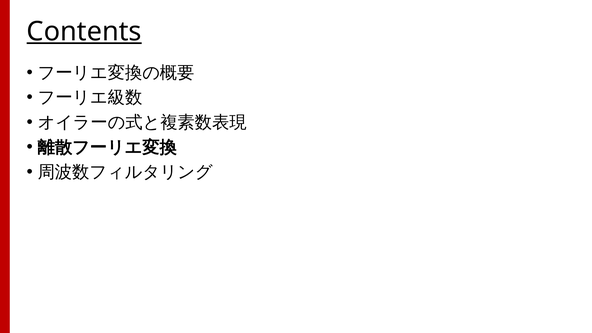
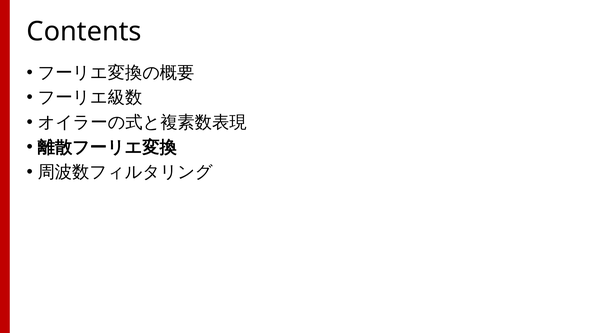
Contents underline: present -> none (84, 31)
